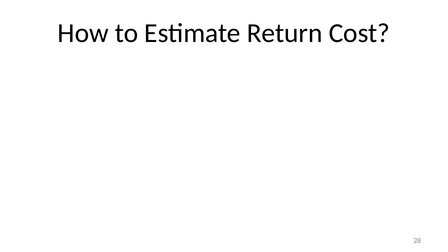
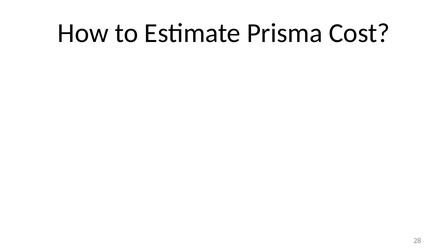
Return: Return -> Prisma (285, 33)
